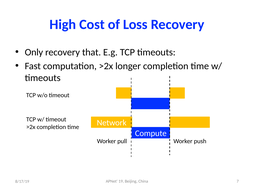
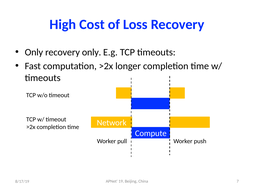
recovery that: that -> only (92, 52)
